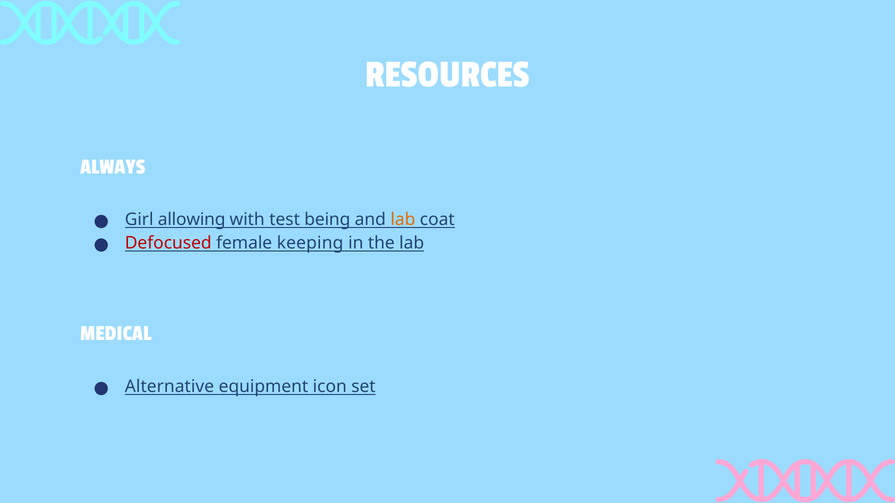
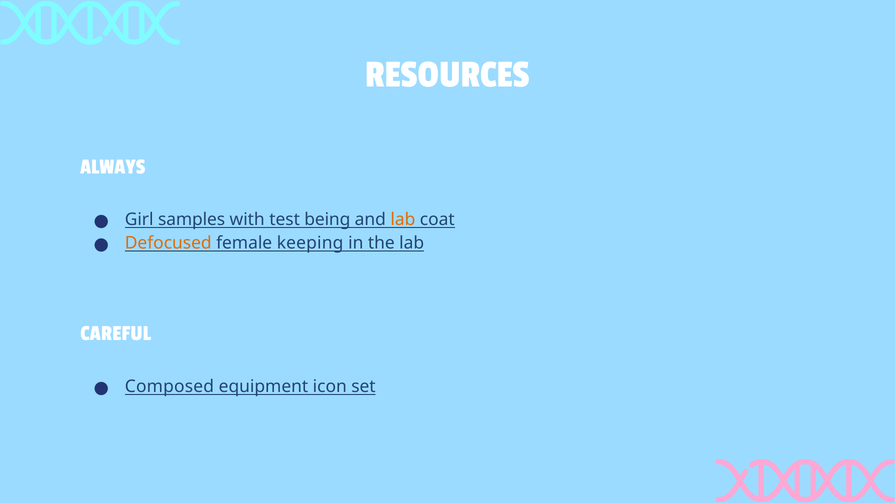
allowing: allowing -> samples (192, 220)
Defocused colour: red -> orange (168, 243)
MEDICAL: MEDICAL -> CAREFUL (116, 333)
Alternative: Alternative -> Composed (169, 387)
